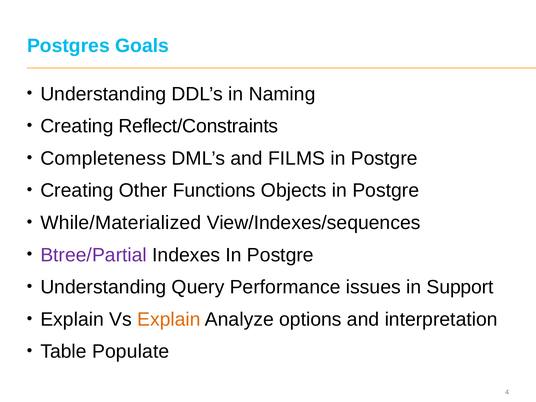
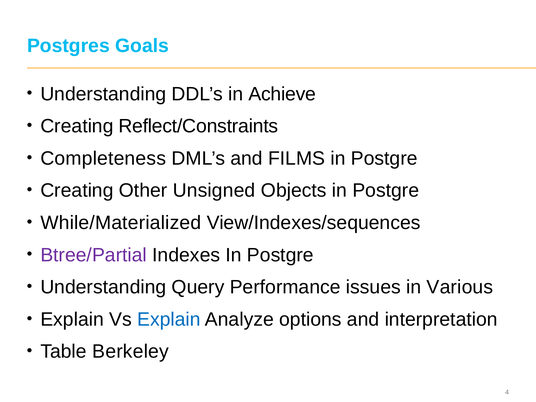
Naming: Naming -> Achieve (282, 94)
Functions: Functions -> Unsigned (214, 191)
Support: Support -> Various (460, 287)
Explain colour: orange -> blue (169, 319)
Populate: Populate -> Berkeley (131, 352)
